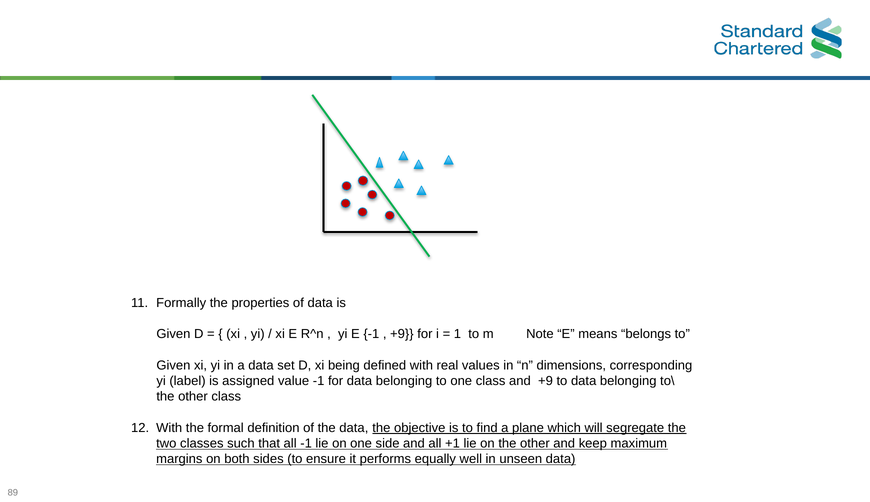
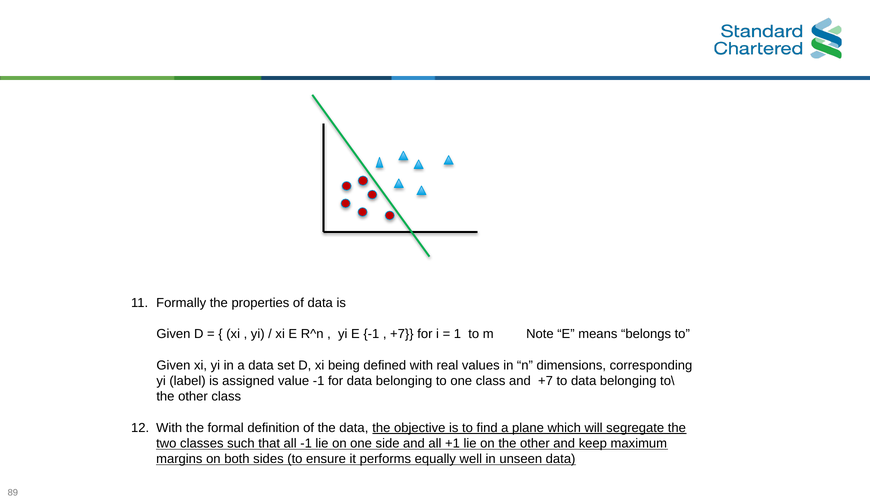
+9: +9 -> +7 (402, 334)
and +9: +9 -> +7 (545, 381)
